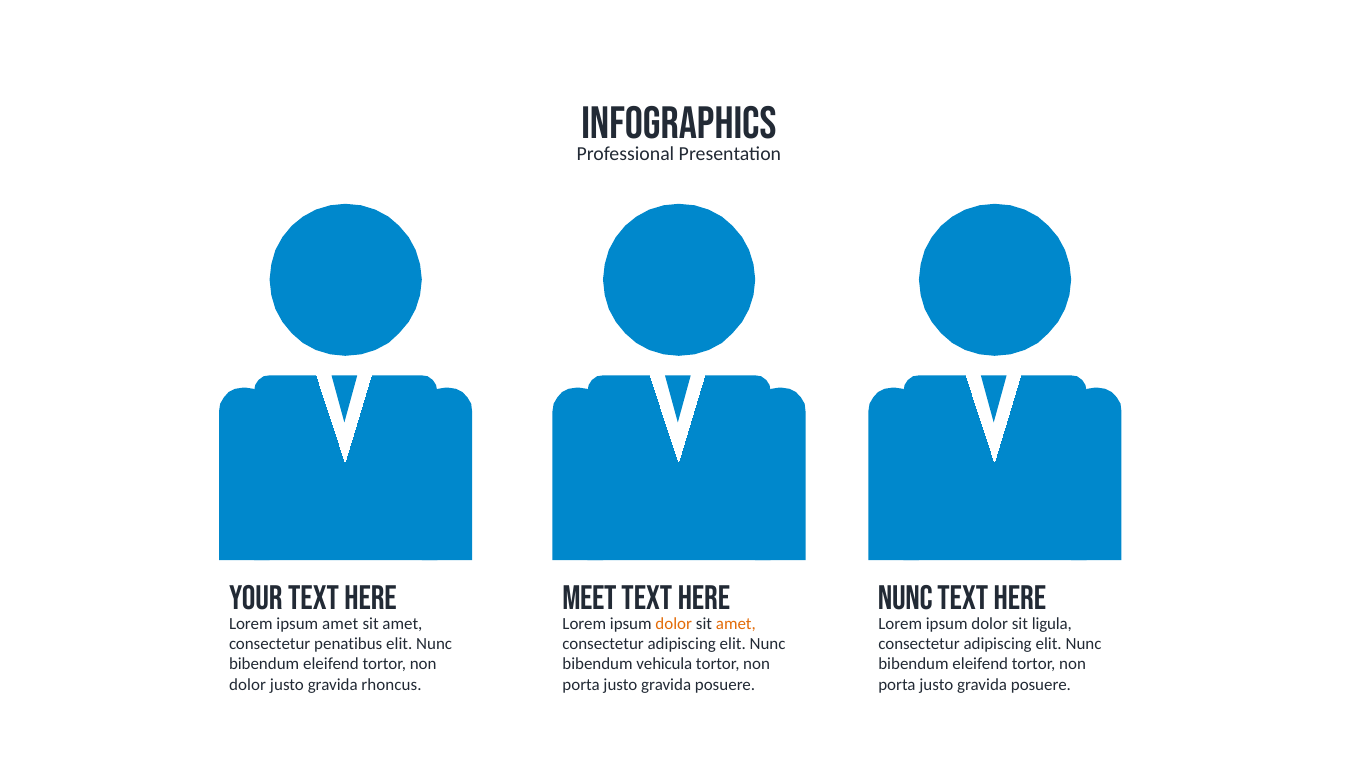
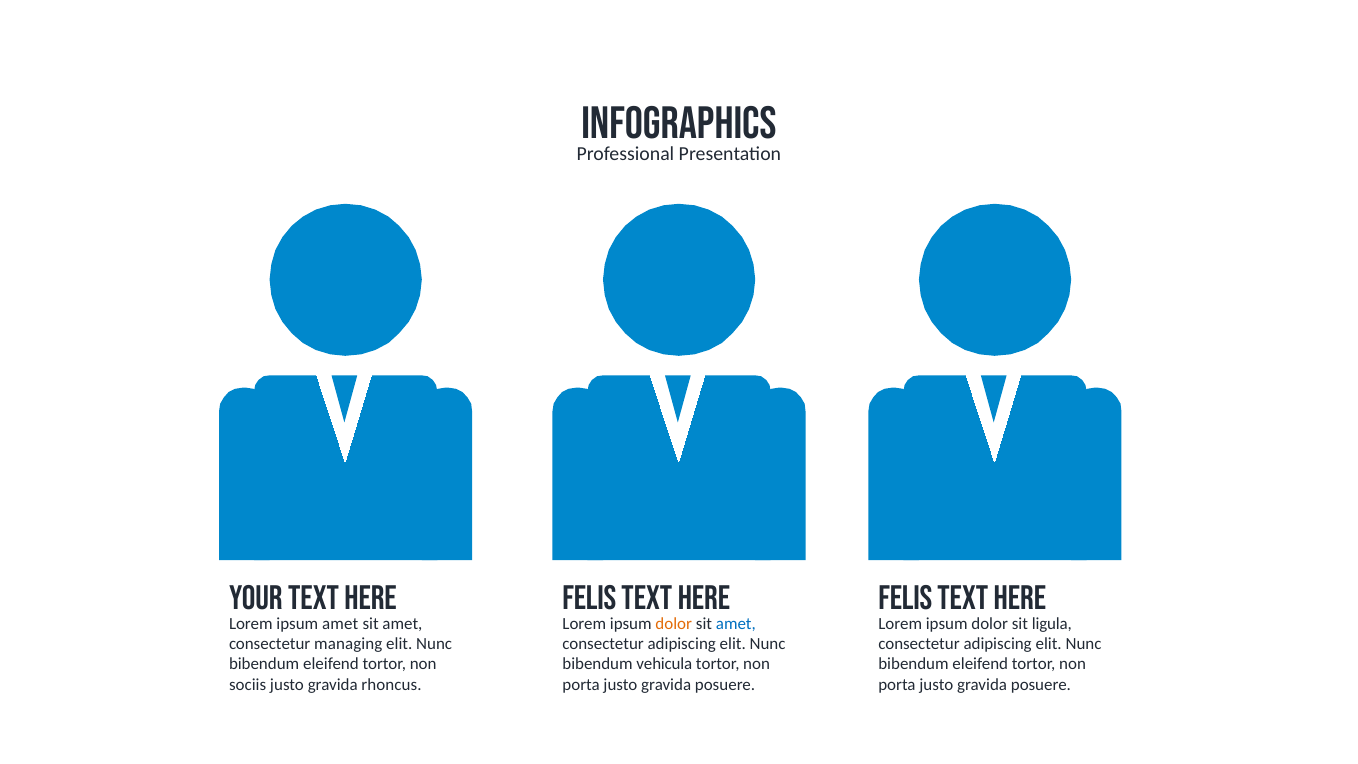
Meet: Meet -> Felis (589, 598)
Nunc: Nunc -> Felis (905, 598)
amet colour: orange -> blue (736, 624)
penatibus: penatibus -> managing (348, 644)
dolor: dolor -> sociis (248, 685)
